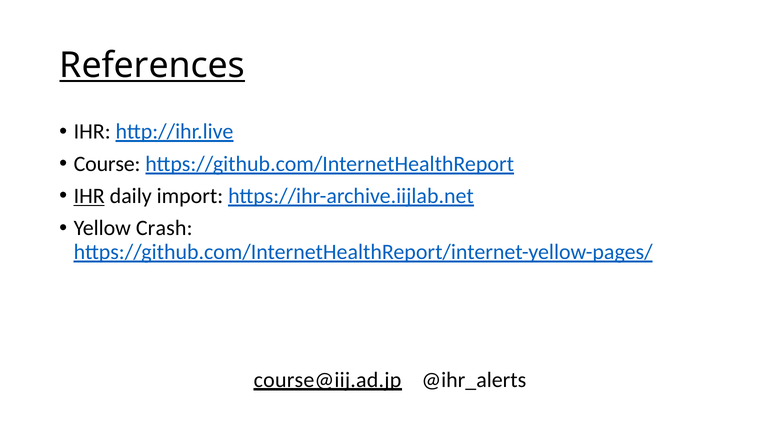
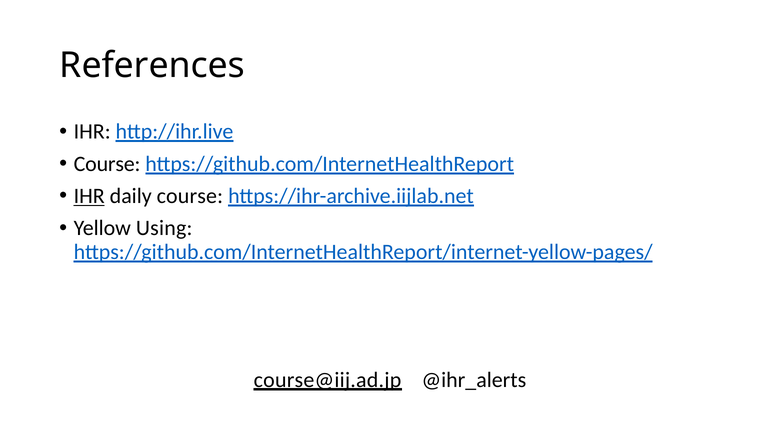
References underline: present -> none (152, 66)
daily import: import -> course (190, 196)
Crash: Crash -> Using (164, 228)
